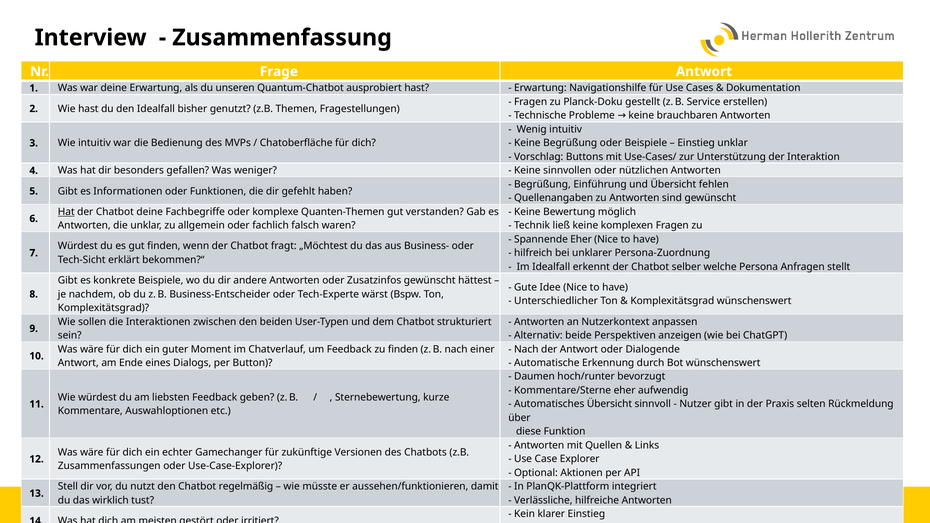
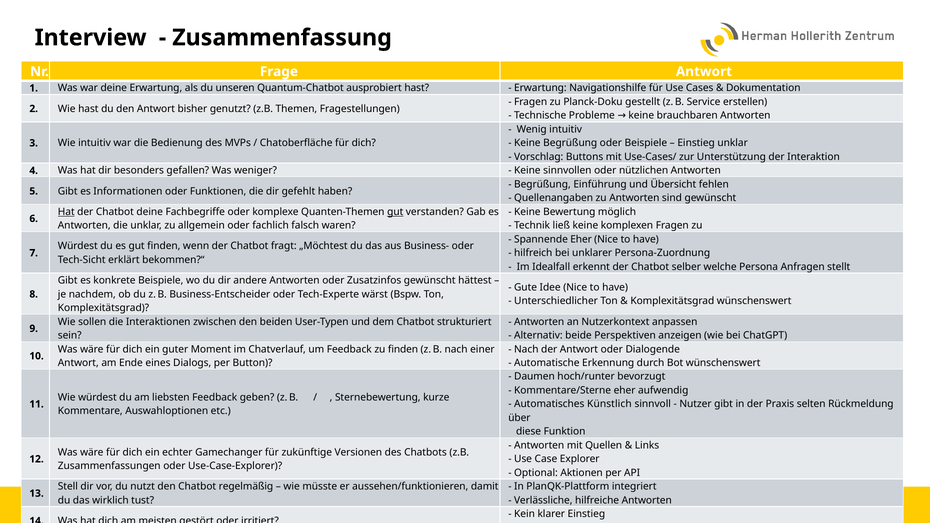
den Idealfall: Idealfall -> Antwort (156, 109)
gut underline: none -> present (395, 212)
Automatisches Übersicht: Übersicht -> Künstlich (609, 404)
